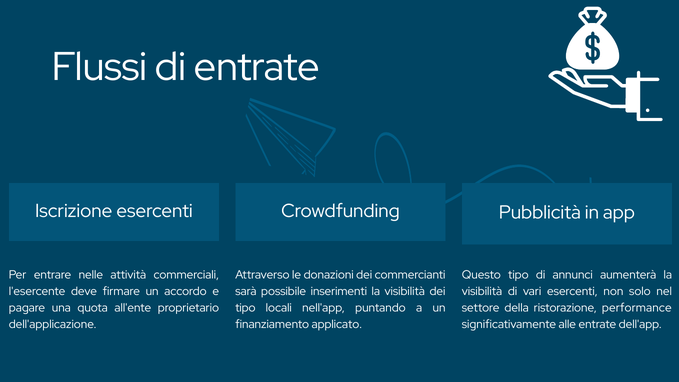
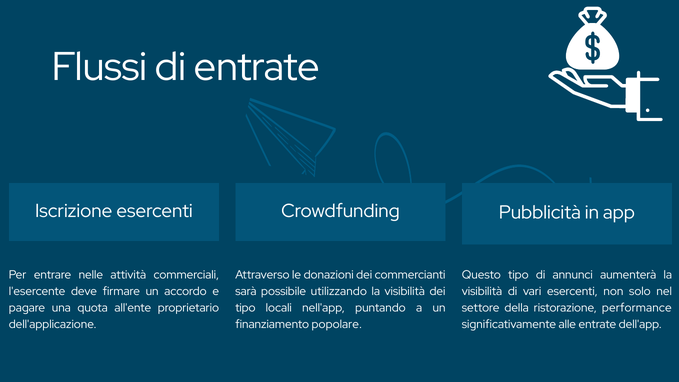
inserimenti: inserimenti -> utilizzando (339, 291)
applicato: applicato -> popolare (337, 324)
